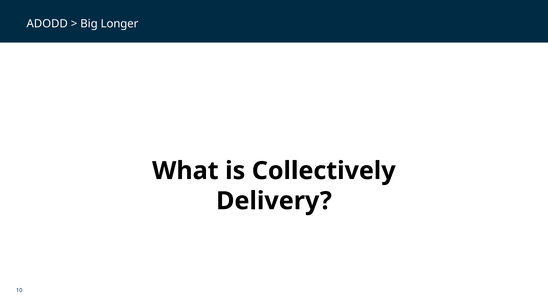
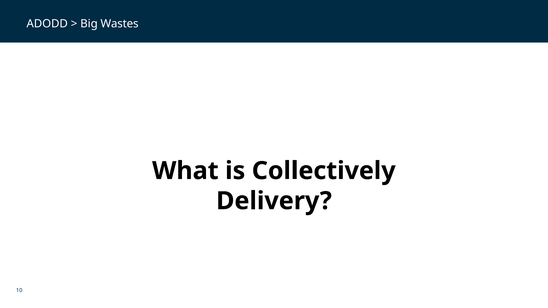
Longer: Longer -> Wastes (119, 24)
